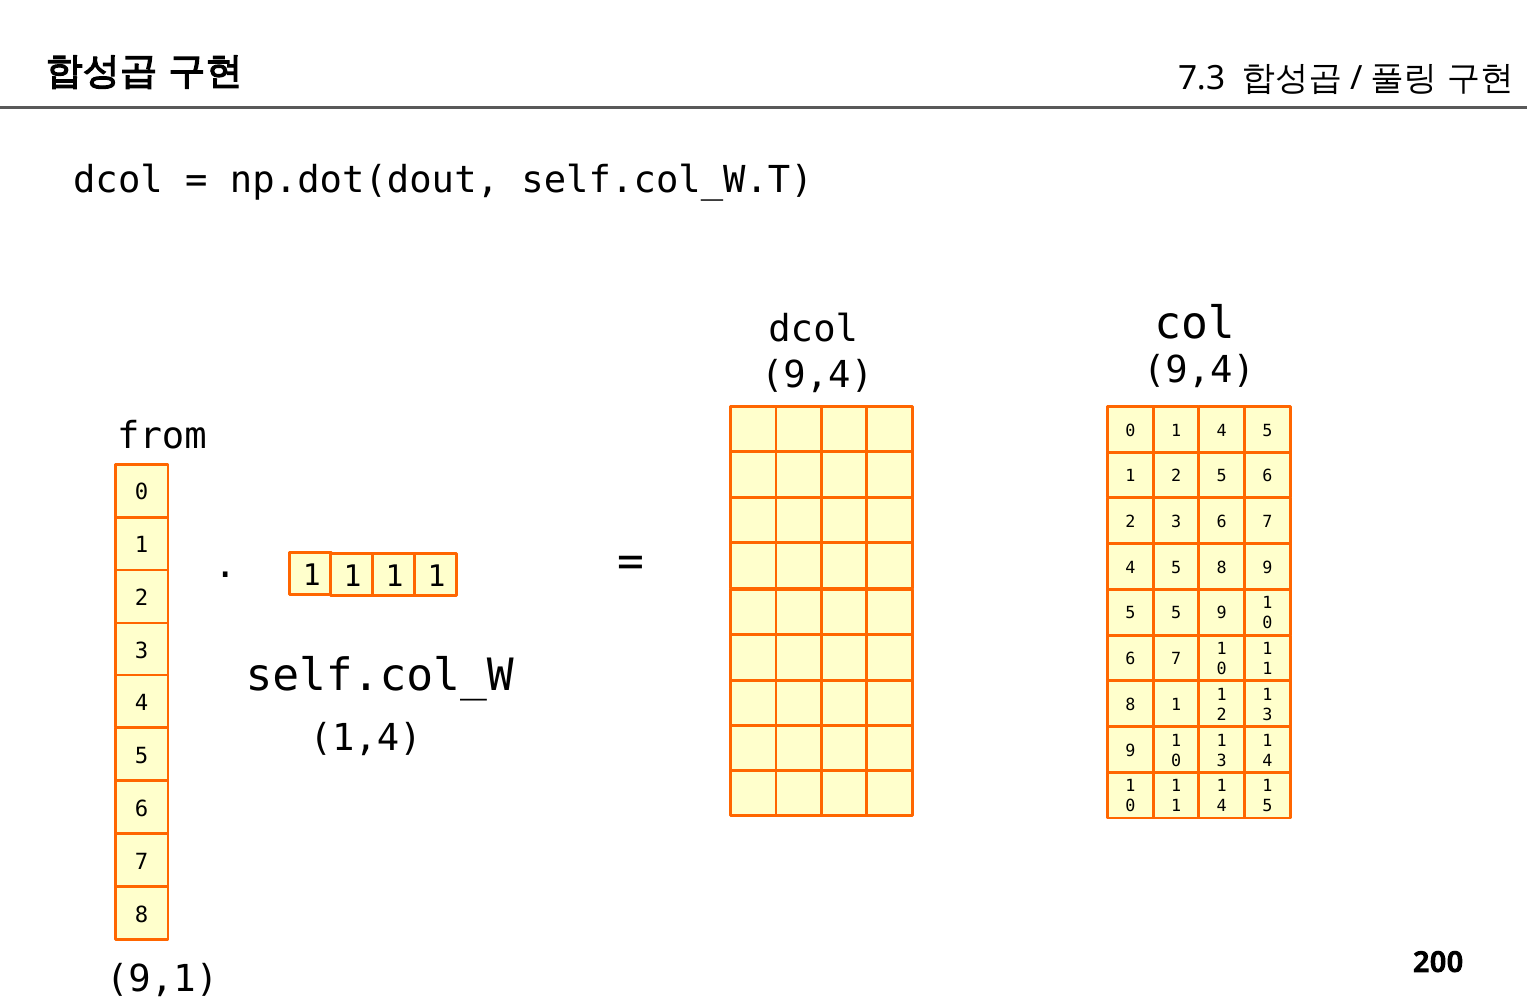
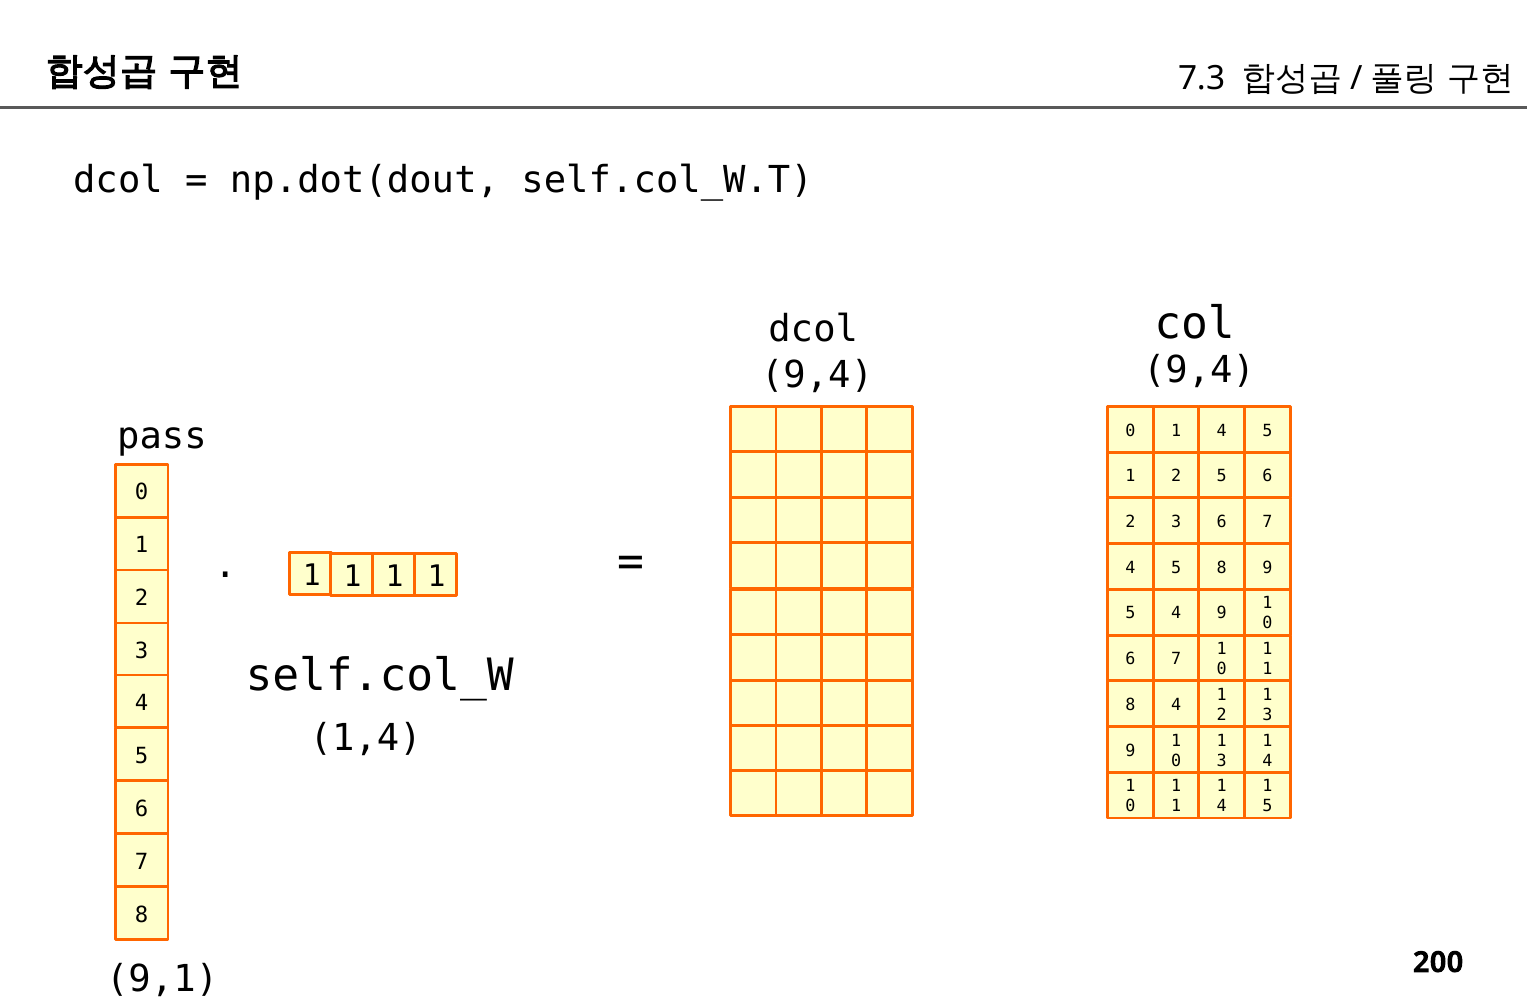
from: from -> pass (162, 436)
5 5: 5 -> 4 (1176, 613)
8 1: 1 -> 4 (1176, 705)
